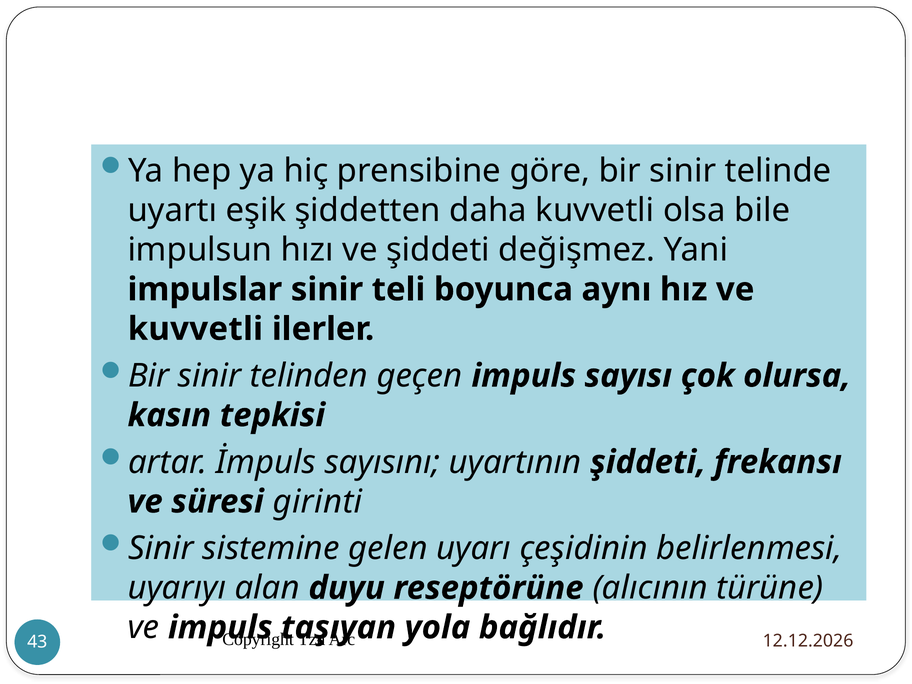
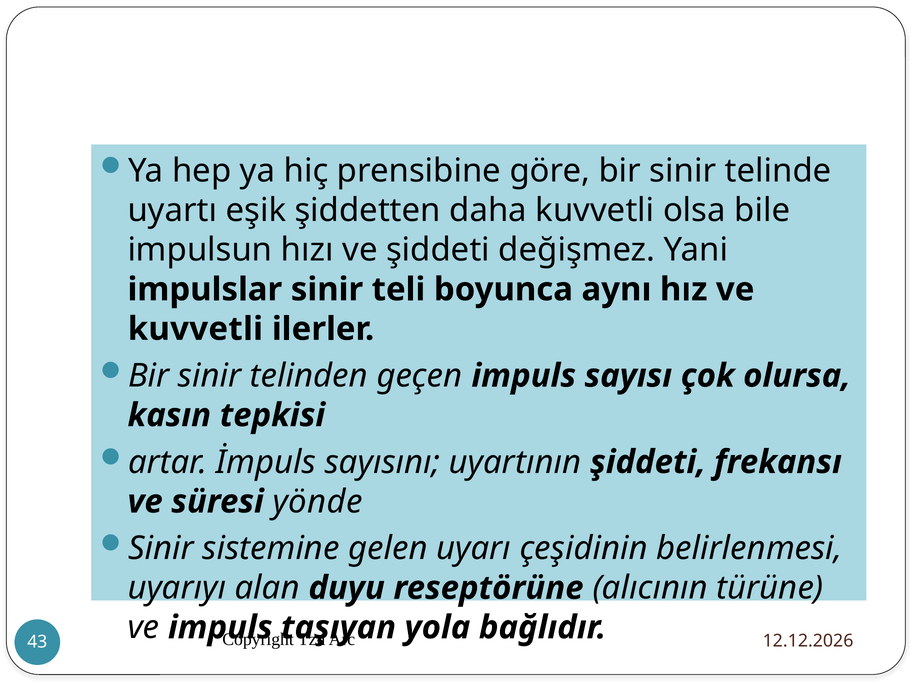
girinti: girinti -> yönde (318, 502)
